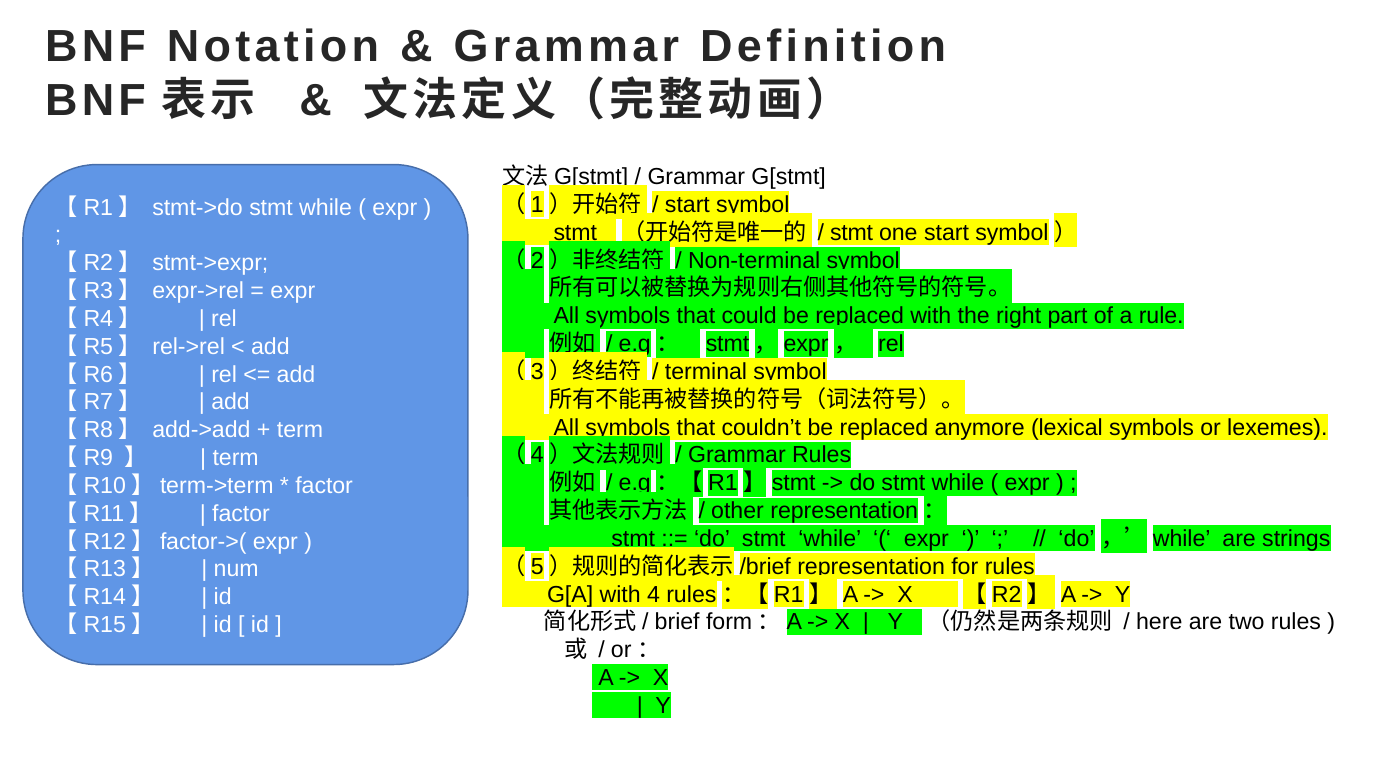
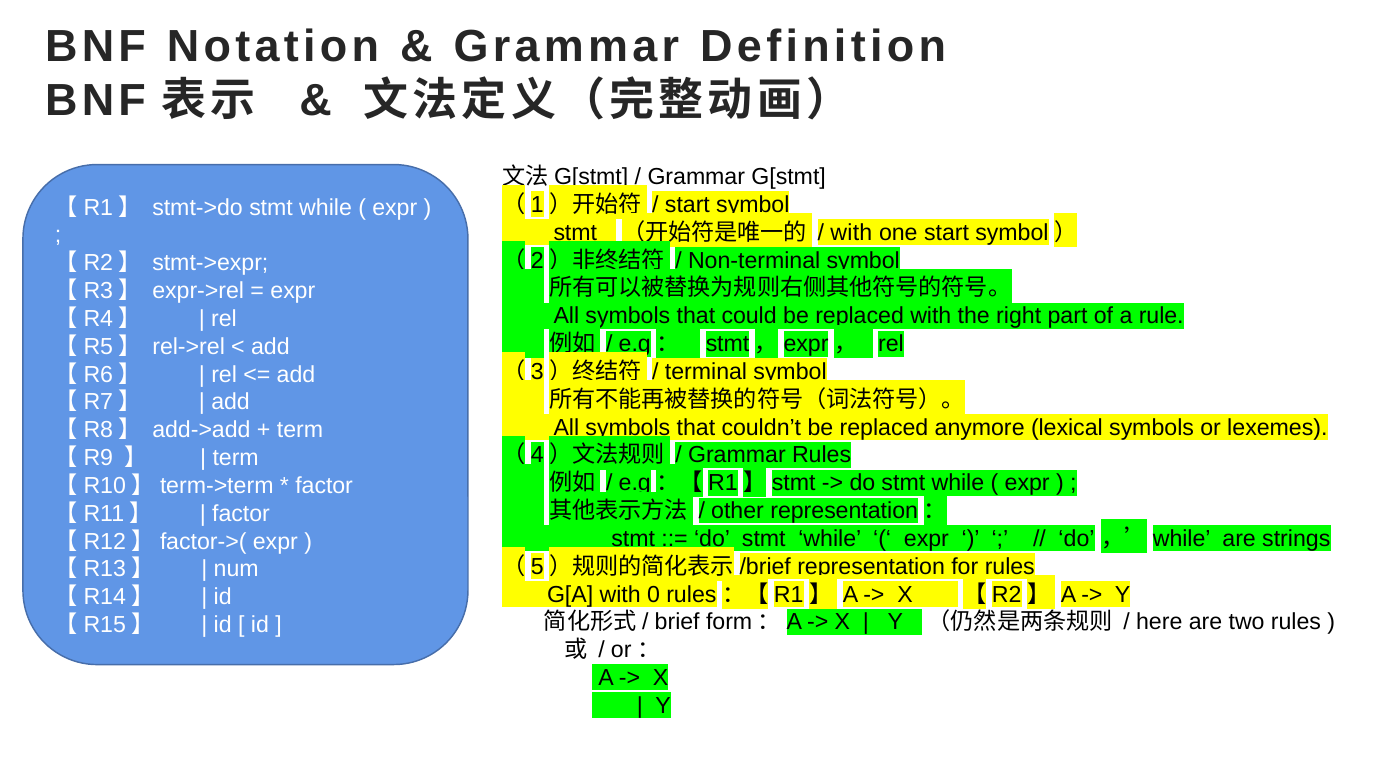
stmt: stmt -> with (851, 232)
4: 4 -> 0 (653, 594)
